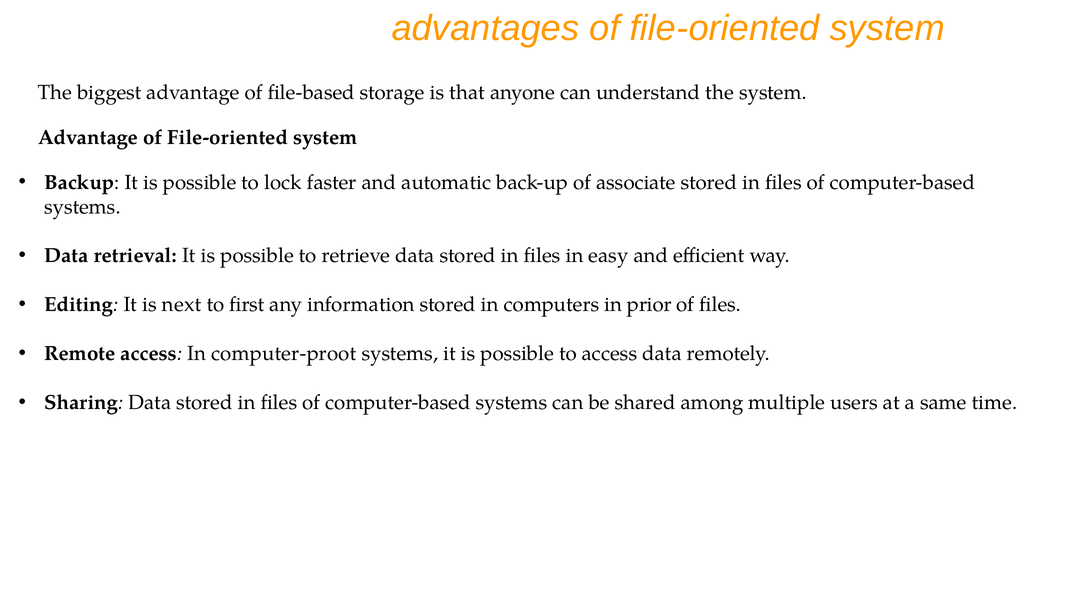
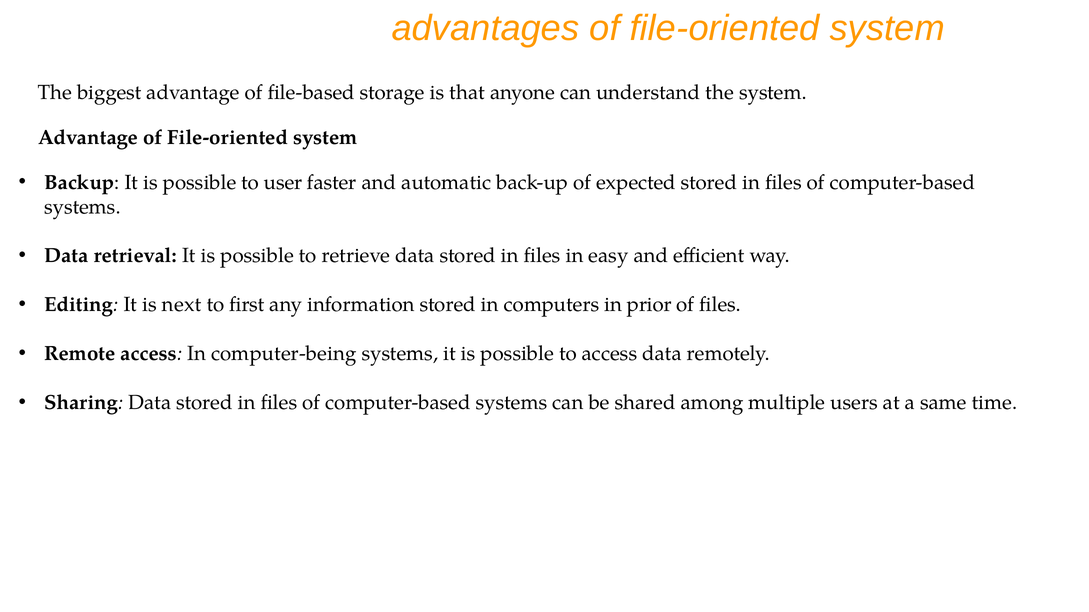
lock: lock -> user (283, 182)
associate: associate -> expected (636, 182)
computer-proot: computer-proot -> computer-being (284, 354)
